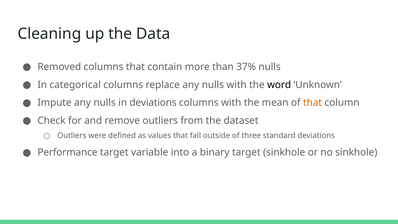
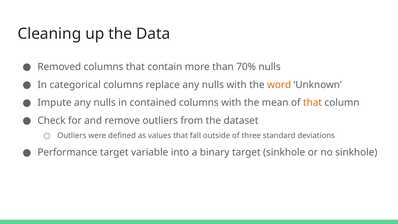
37%: 37% -> 70% (246, 67)
word colour: black -> orange (279, 85)
in deviations: deviations -> contained (153, 103)
